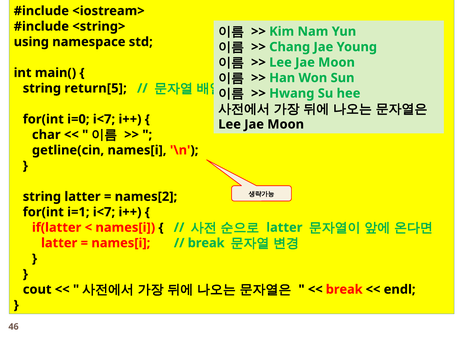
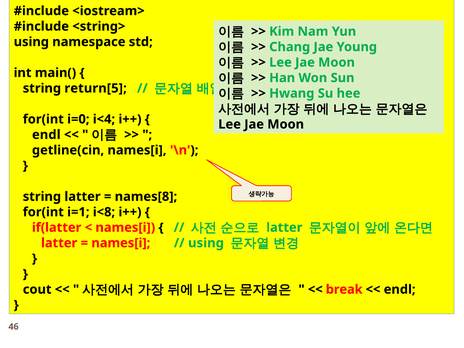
i=0 i<7: i<7 -> i<4 (104, 119)
char: char -> endl (46, 135)
names[2: names[2 -> names[8 (146, 197)
i=1 i<7: i<7 -> i<8 (104, 212)
break: break -> using (206, 243)
